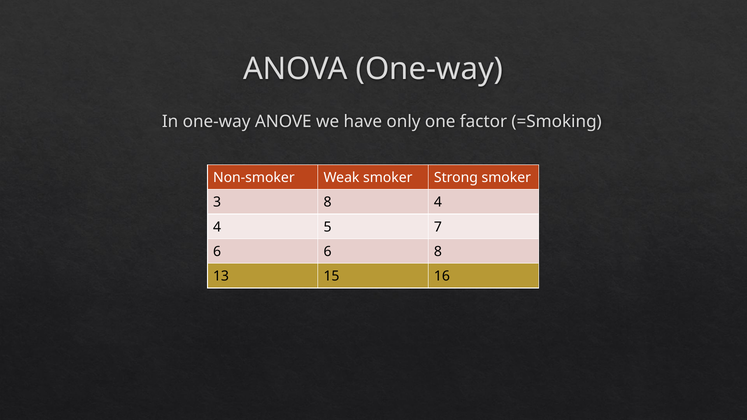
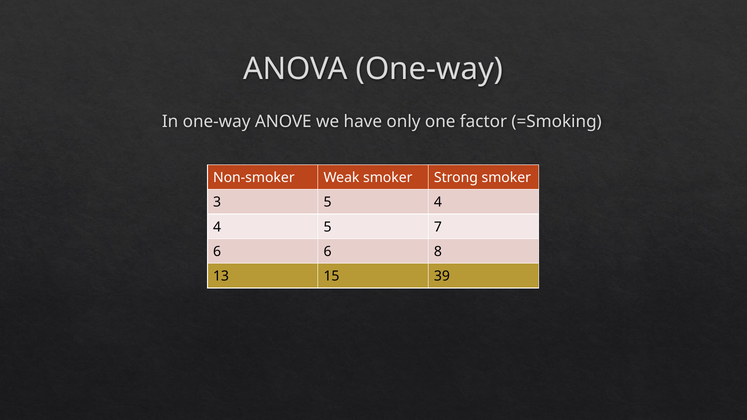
3 8: 8 -> 5 (328, 202)
16: 16 -> 39 (442, 276)
